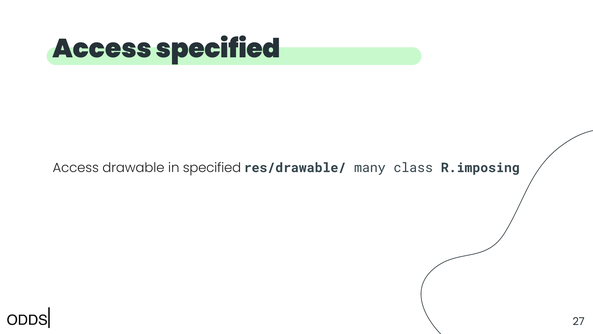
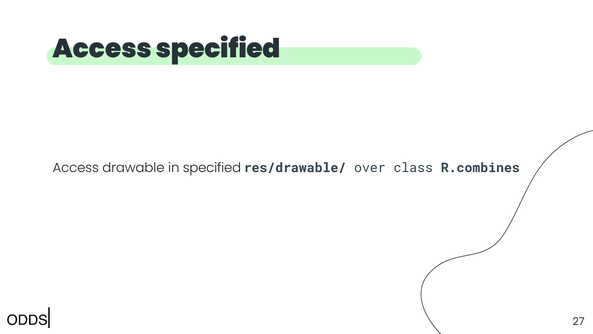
many: many -> over (370, 168)
R.imposing: R.imposing -> R.combines (480, 168)
